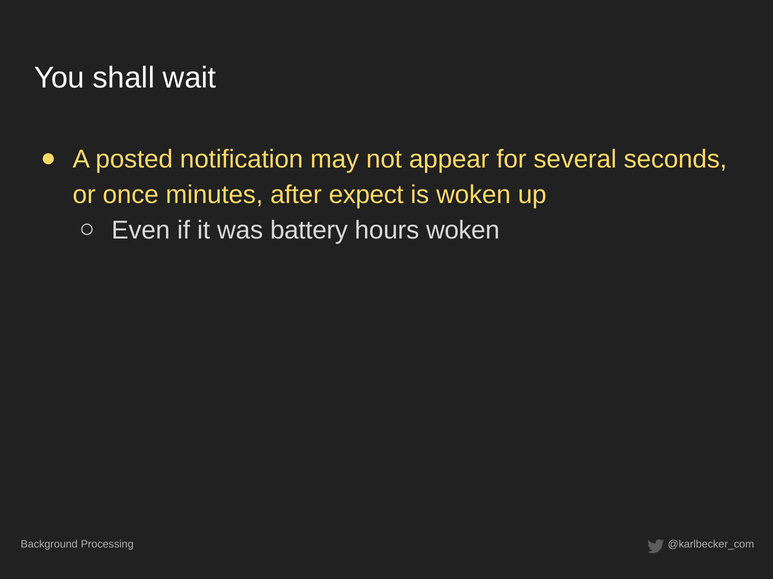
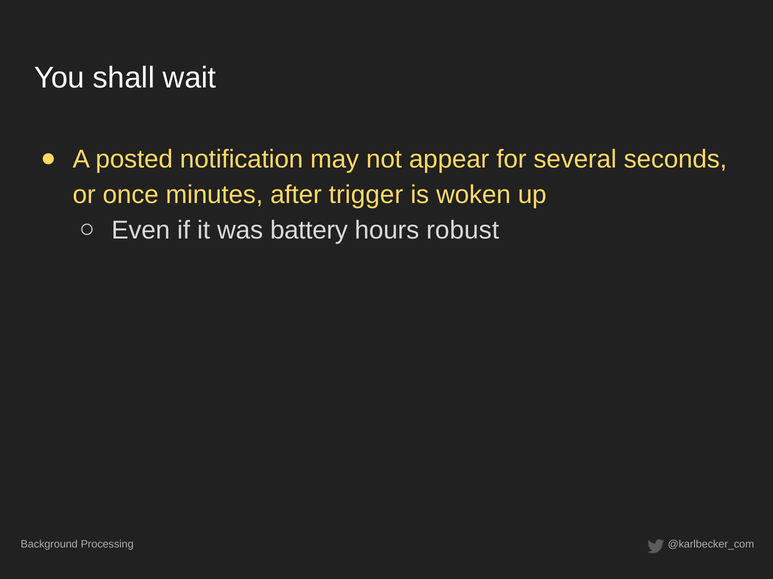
expect: expect -> trigger (366, 195)
hours woken: woken -> robust (463, 231)
